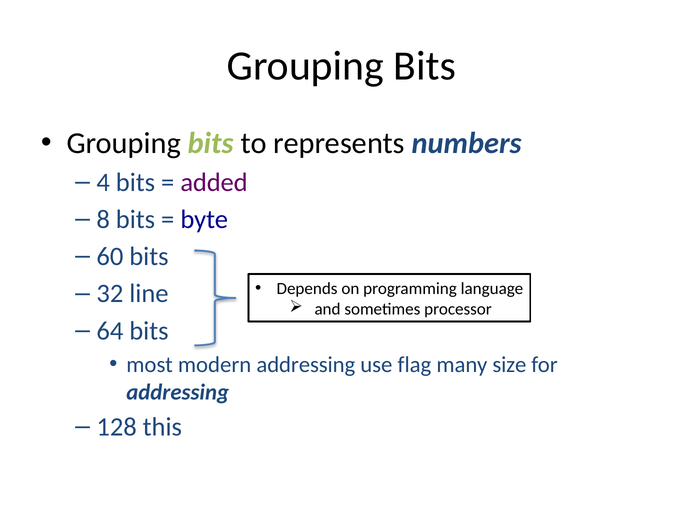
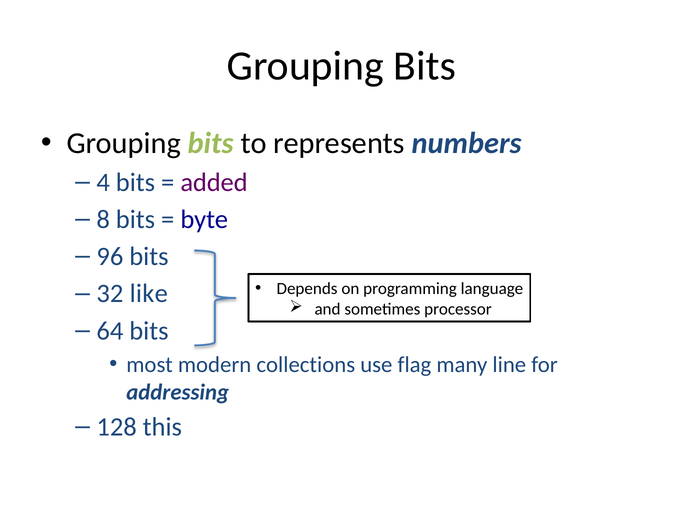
60: 60 -> 96 (110, 257)
line: line -> like (149, 294)
modern addressing: addressing -> collections (306, 365)
size: size -> line (509, 365)
